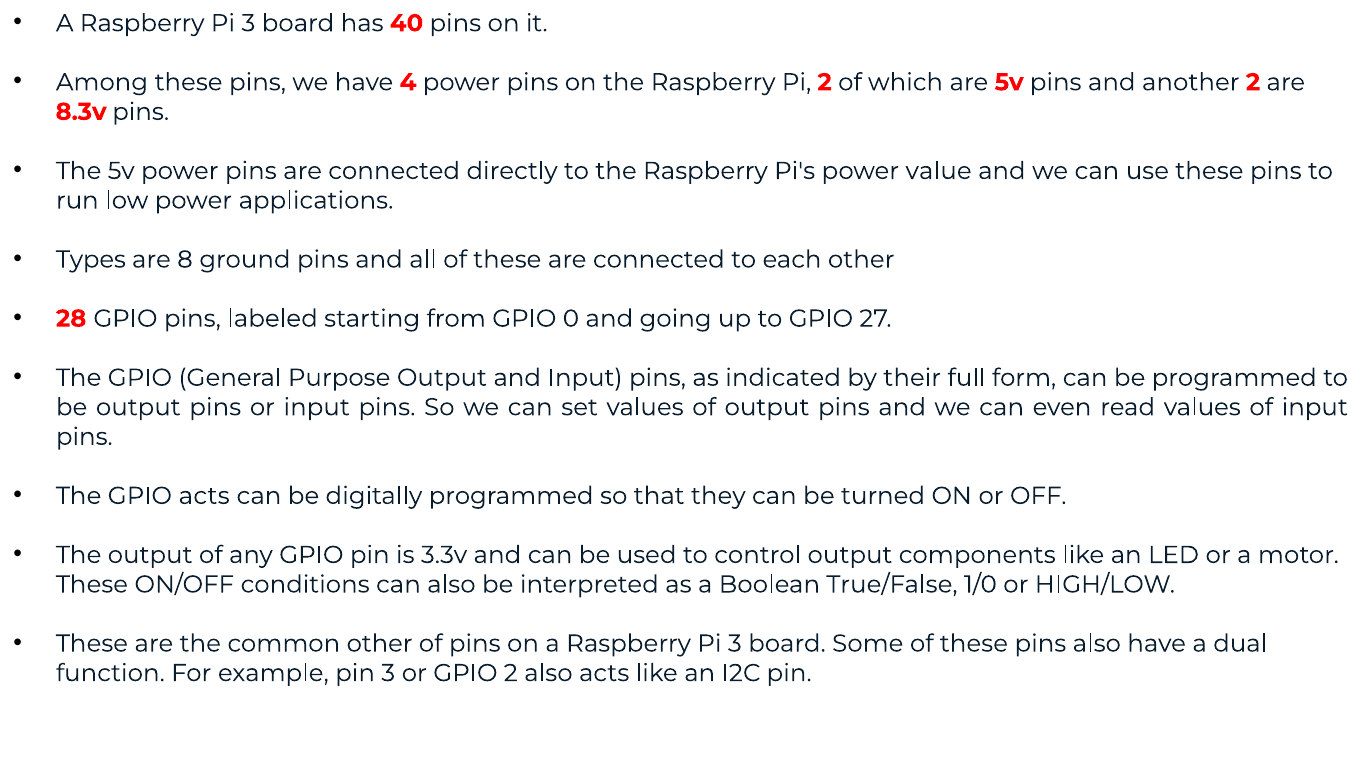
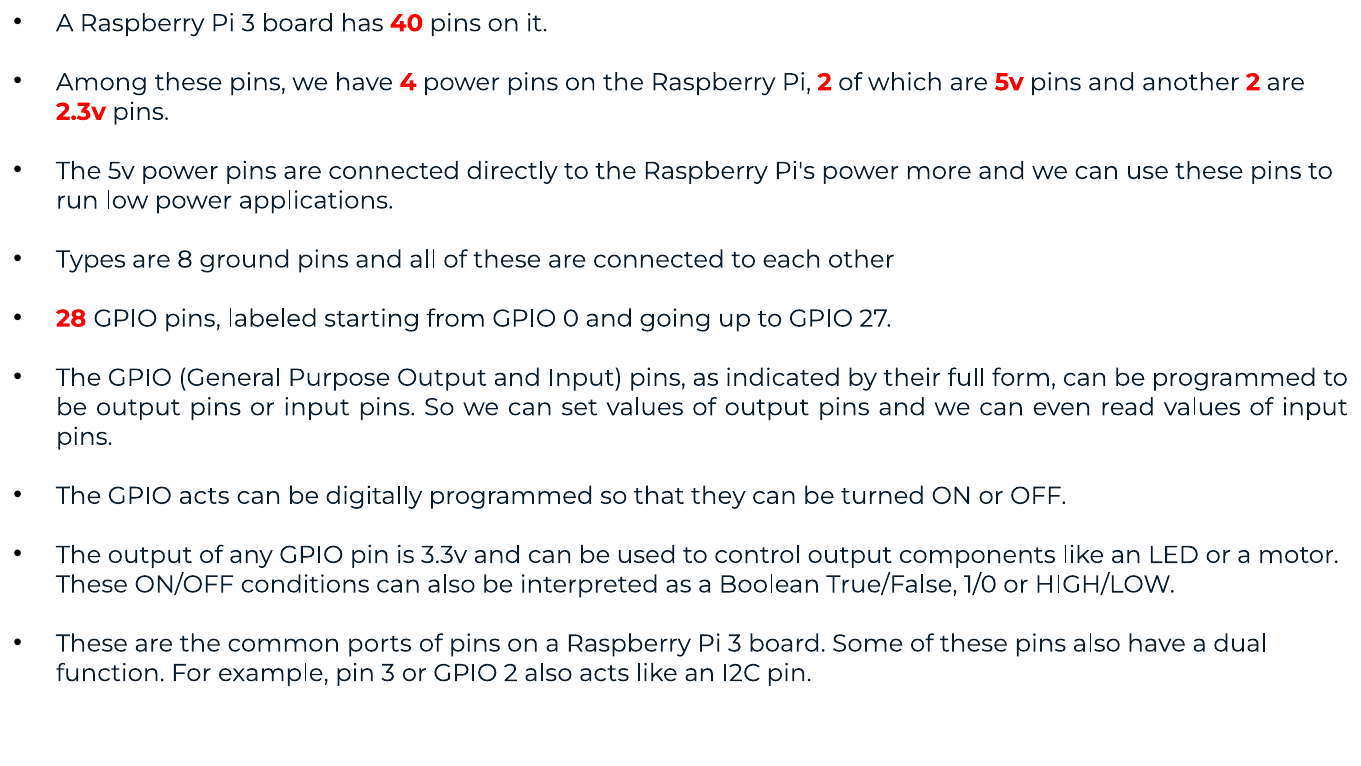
8.3v: 8.3v -> 2.3v (81, 112)
value: value -> more (939, 171)
common other: other -> ports (379, 643)
